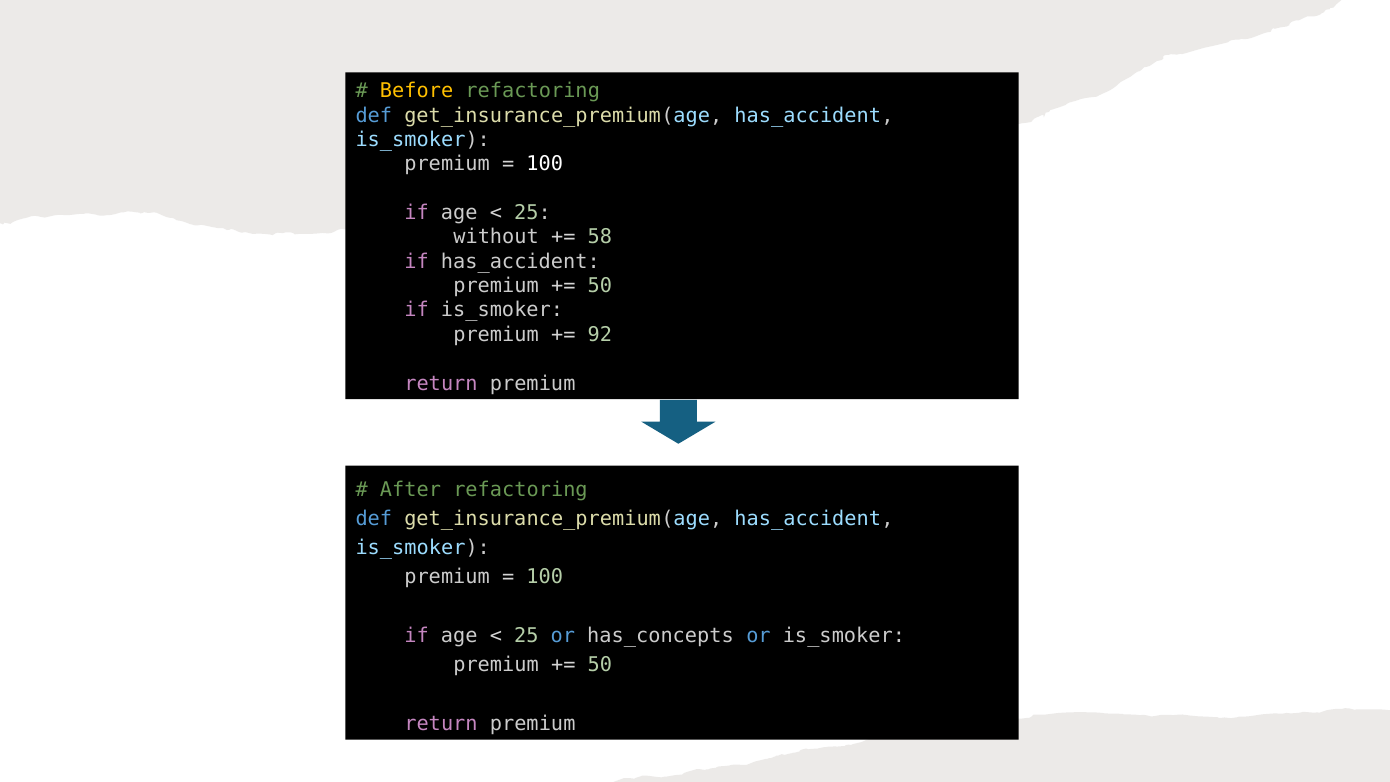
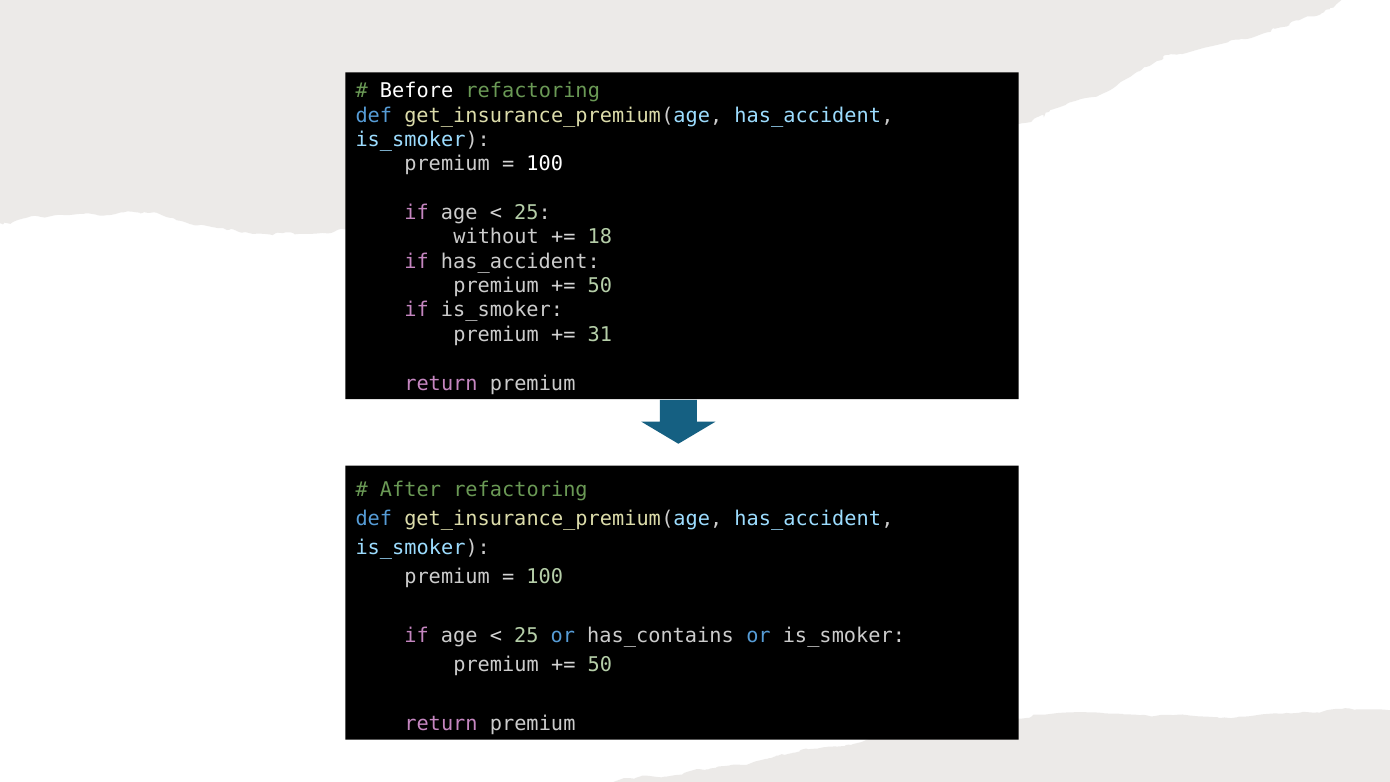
Before colour: yellow -> white (417, 91)
58: 58 -> 18 (600, 237)
92: 92 -> 31 (600, 335)
has_concepts: has_concepts -> has_contains (661, 636)
